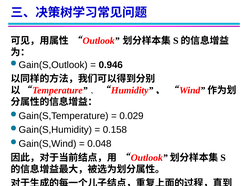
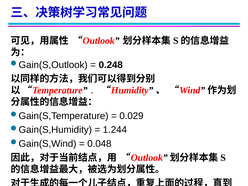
0.946: 0.946 -> 0.248 (111, 65)
0.158: 0.158 -> 1.244 (115, 130)
